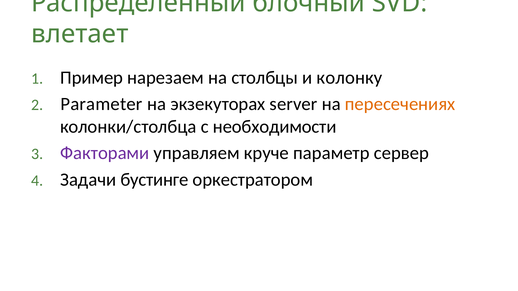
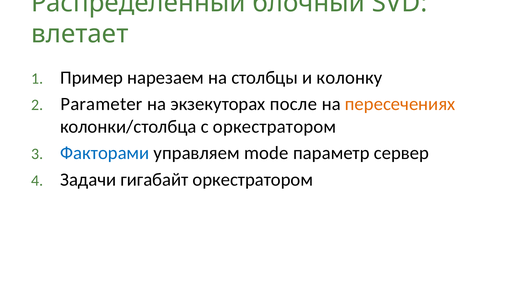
server: server -> после (293, 104)
с необходимости: необходимости -> оркестратором (275, 127)
Факторами colour: purple -> blue (105, 153)
круче: круче -> mode (266, 153)
бустинге: бустинге -> гигабайт (154, 180)
